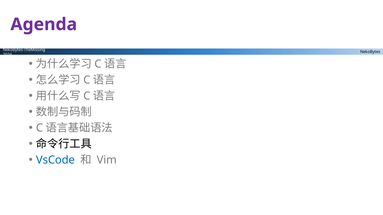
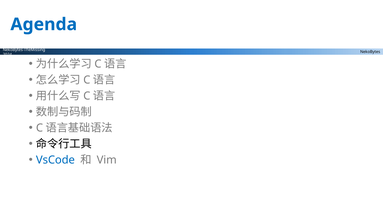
Agenda colour: purple -> blue (44, 24)
